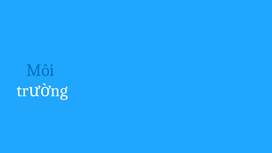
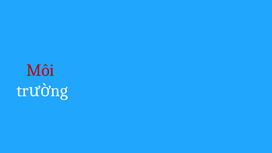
Môi colour: blue -> red (40, 70)
